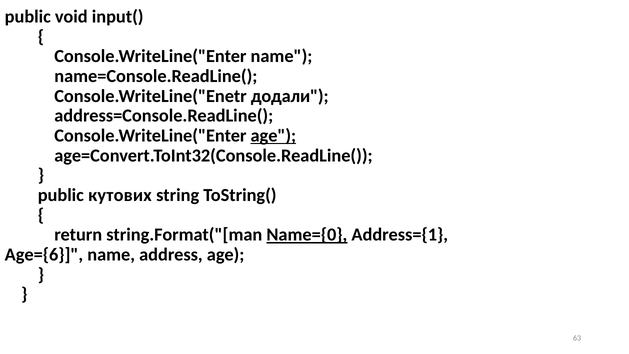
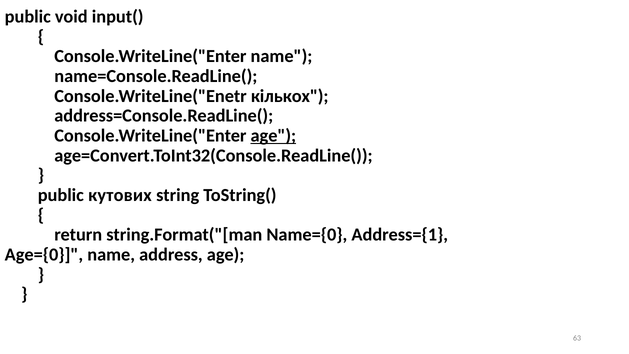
додали: додали -> кількох (290, 96)
Name={0 underline: present -> none (307, 235)
Age={6: Age={6 -> Age={0 (44, 255)
